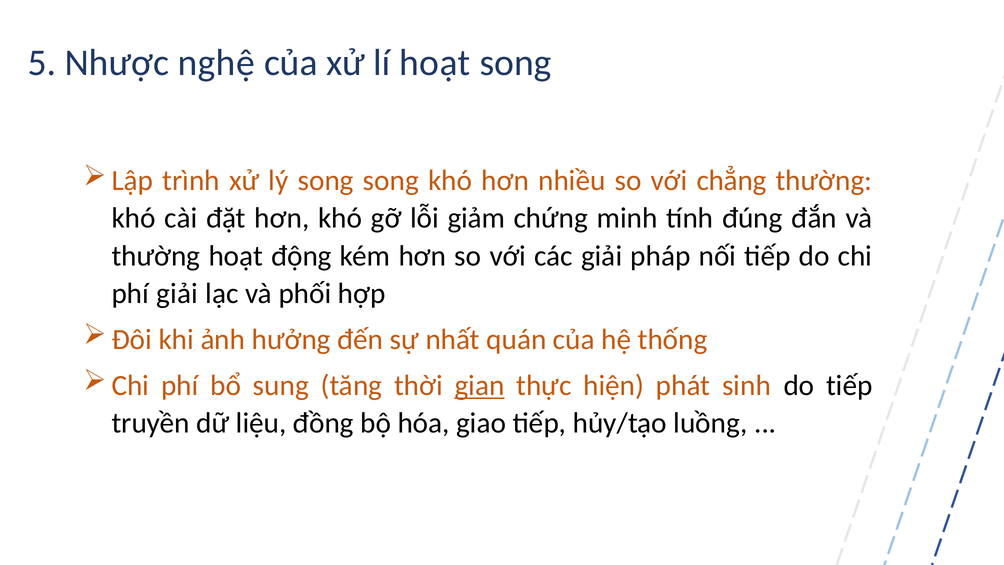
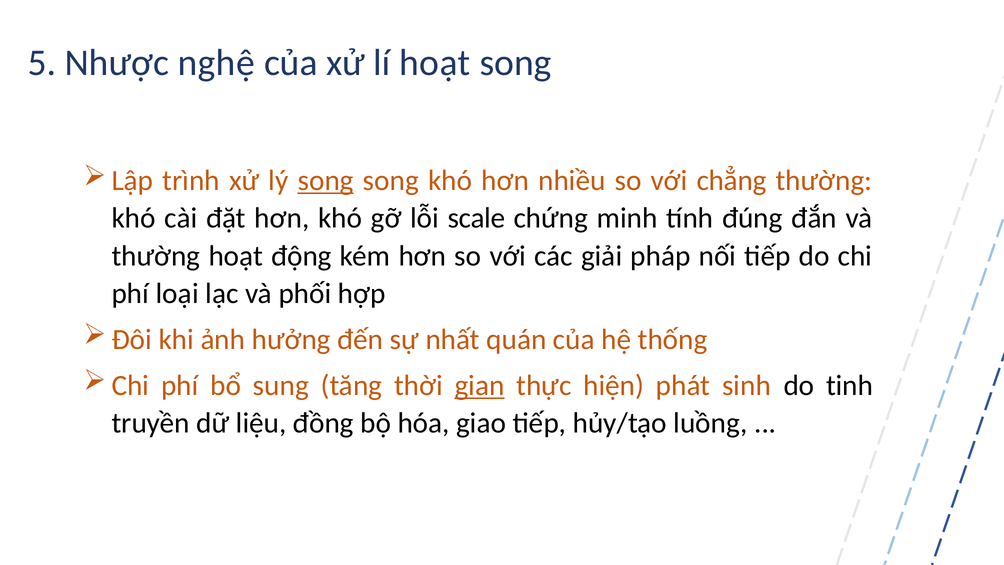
song underline: none -> present (326, 181)
giảm: giảm -> scale (477, 218)
phí giải: giải -> loại (177, 293)
do tiếp: tiếp -> tinh (850, 385)
